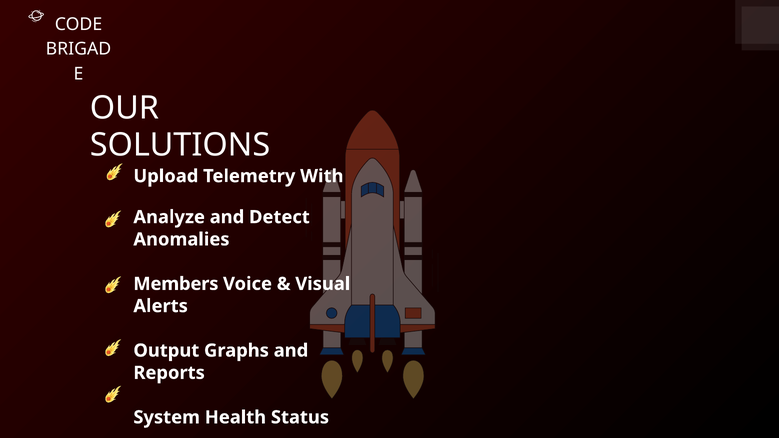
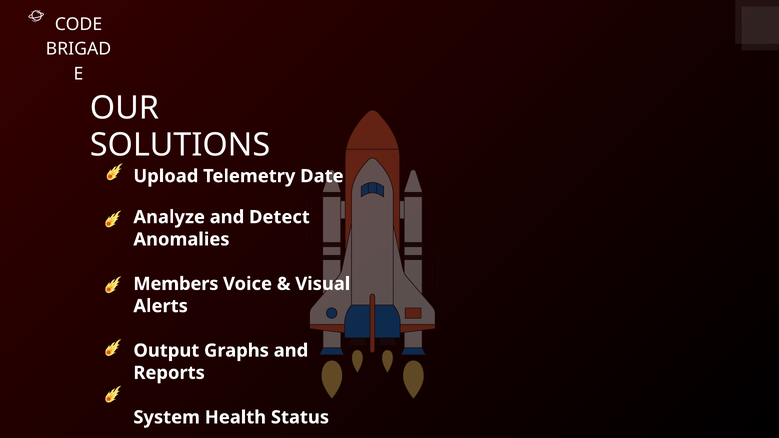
With: With -> Date (322, 176)
